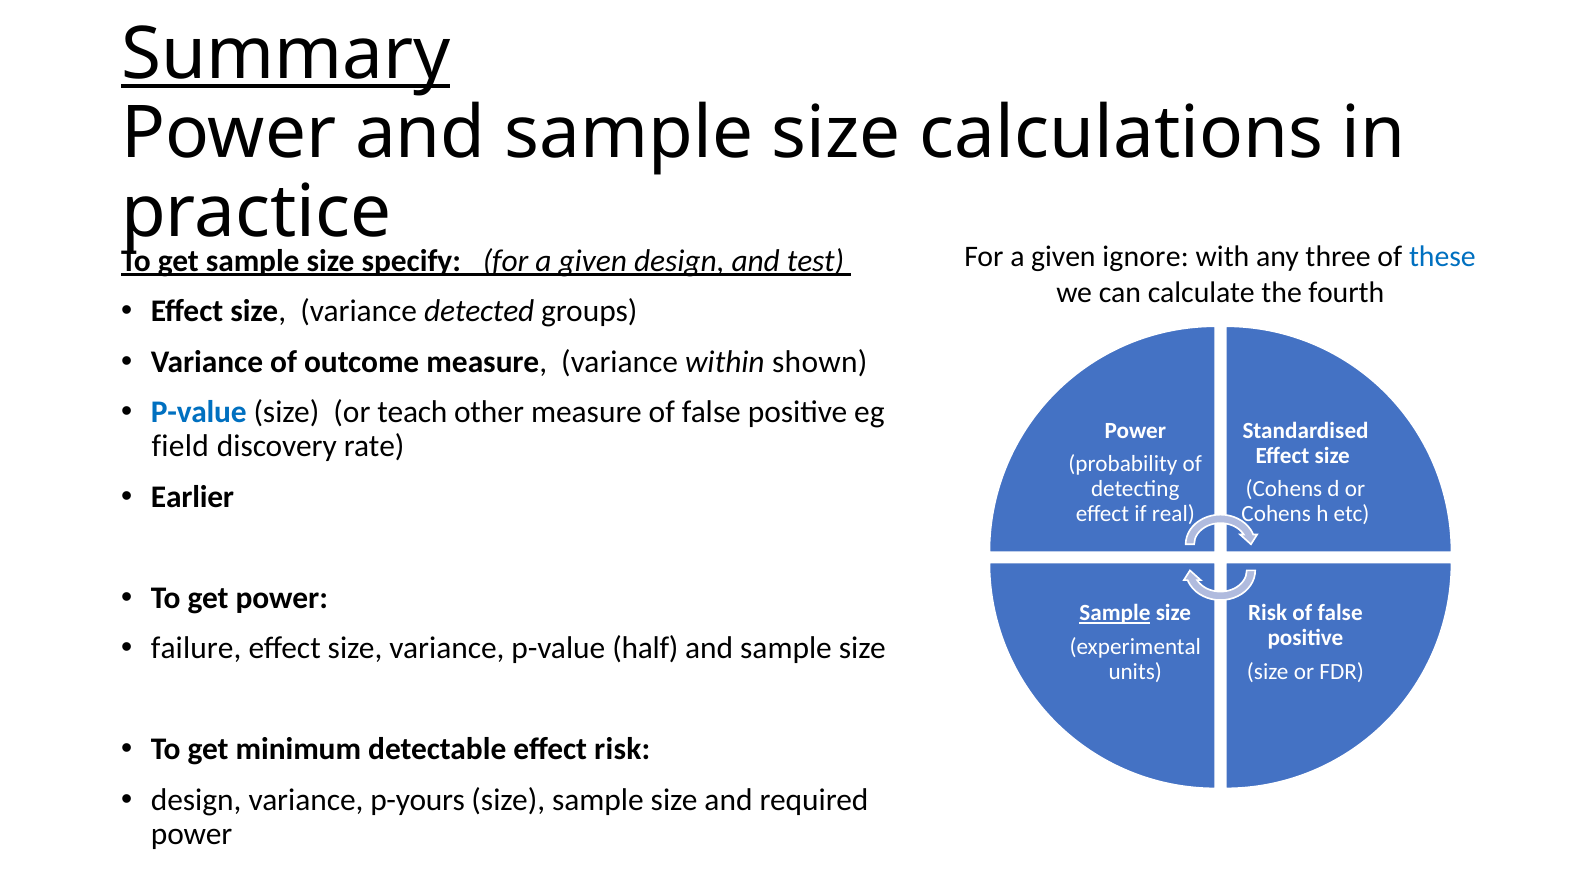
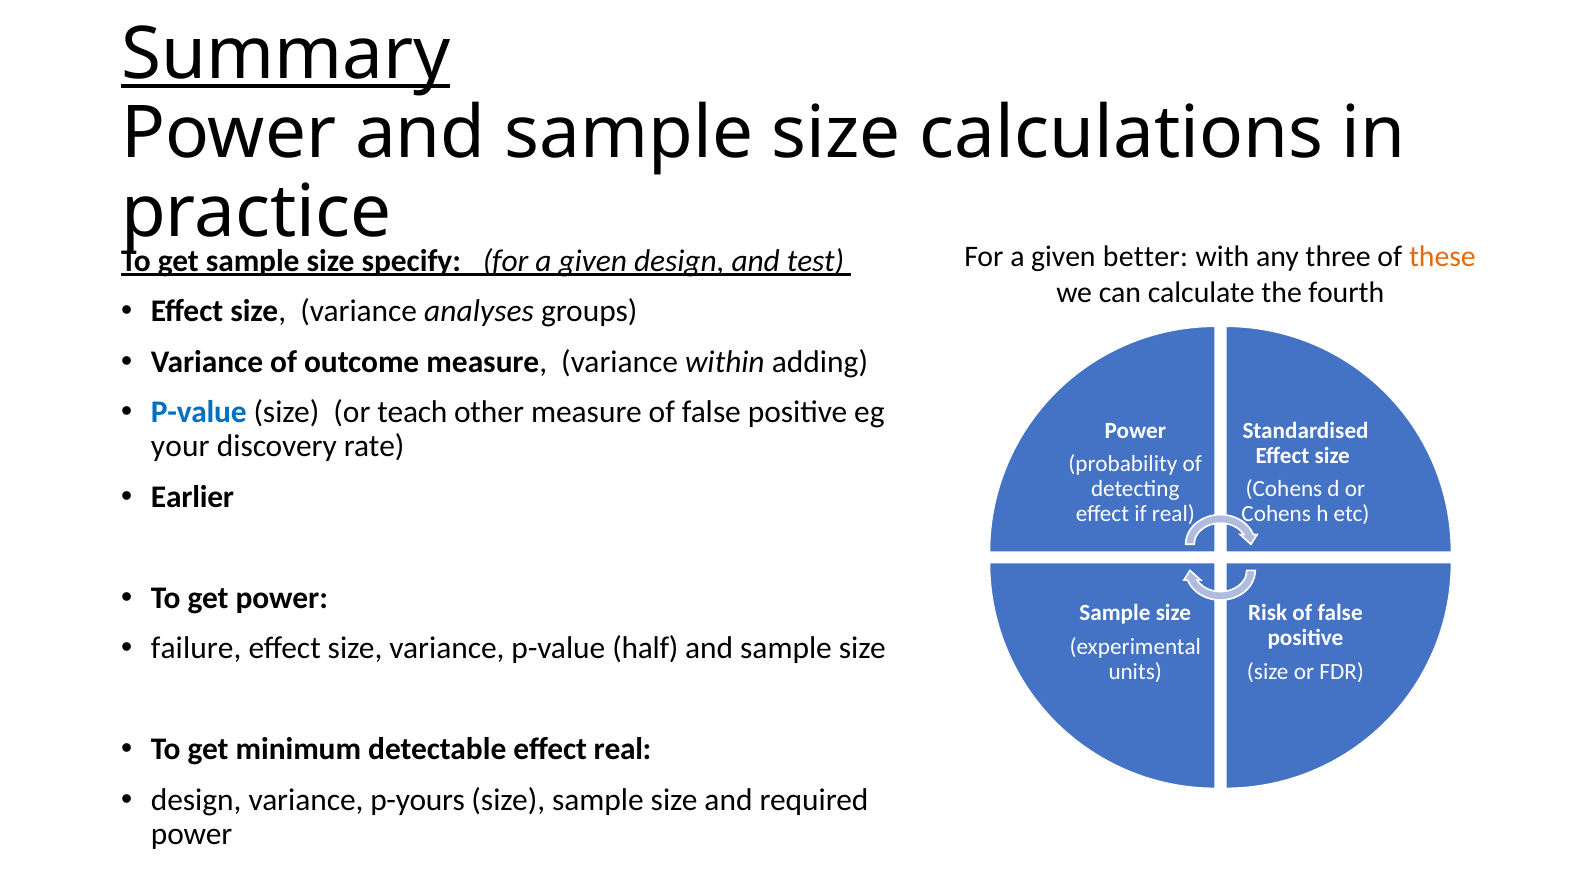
ignore: ignore -> better (1145, 256)
these colour: blue -> orange (1442, 256)
detected: detected -> analyses (479, 311)
shown: shown -> adding (820, 362)
field: field -> your (180, 446)
Sample underline: present -> none (1115, 613)
effect risk: risk -> real (623, 749)
